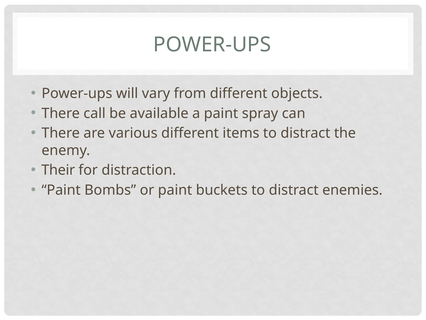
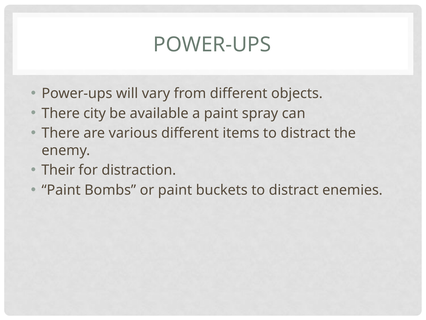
call: call -> city (95, 113)
